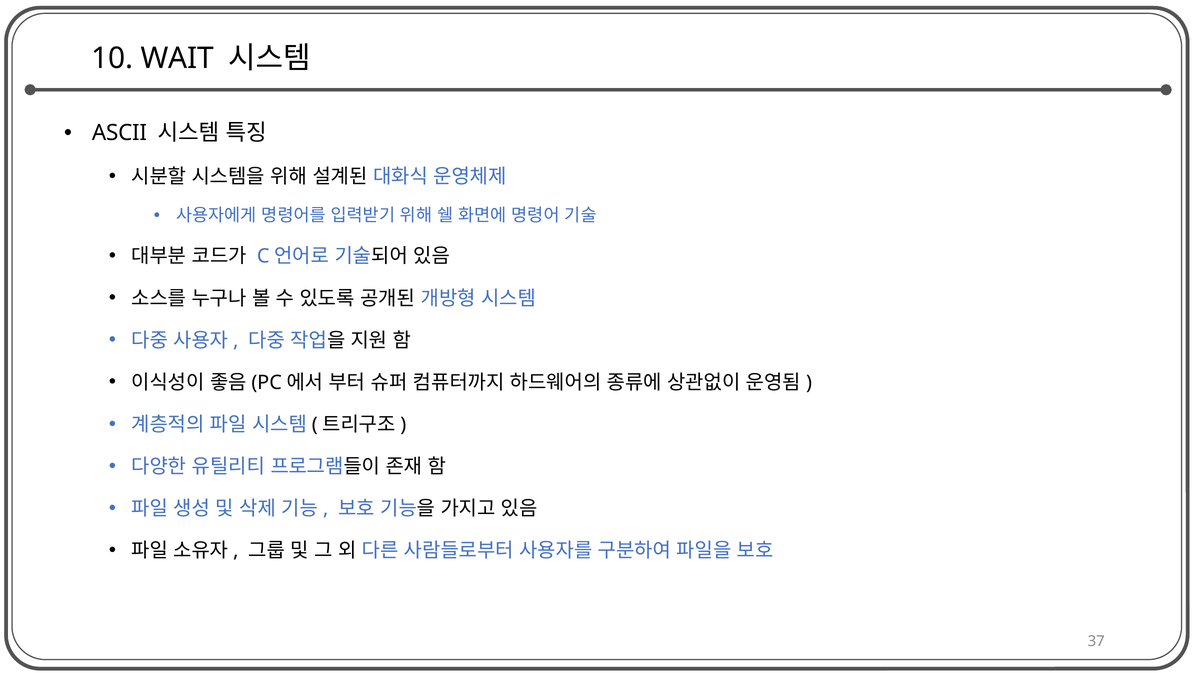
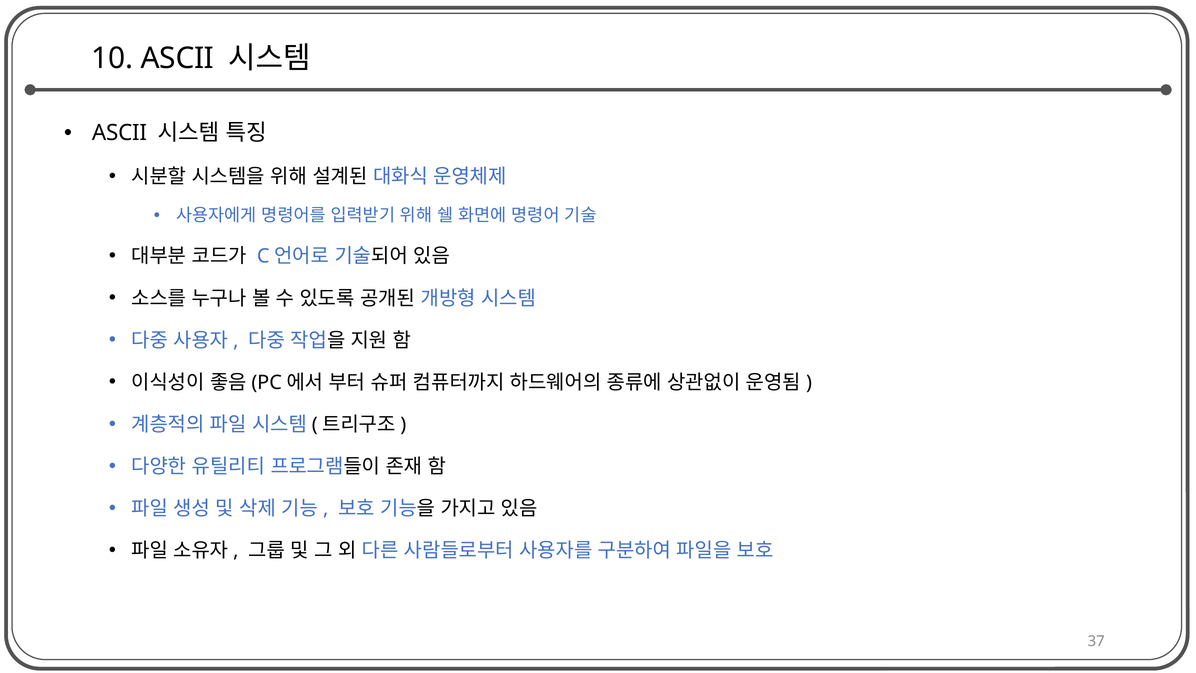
10 WAIT: WAIT -> ASCII (177, 58)
